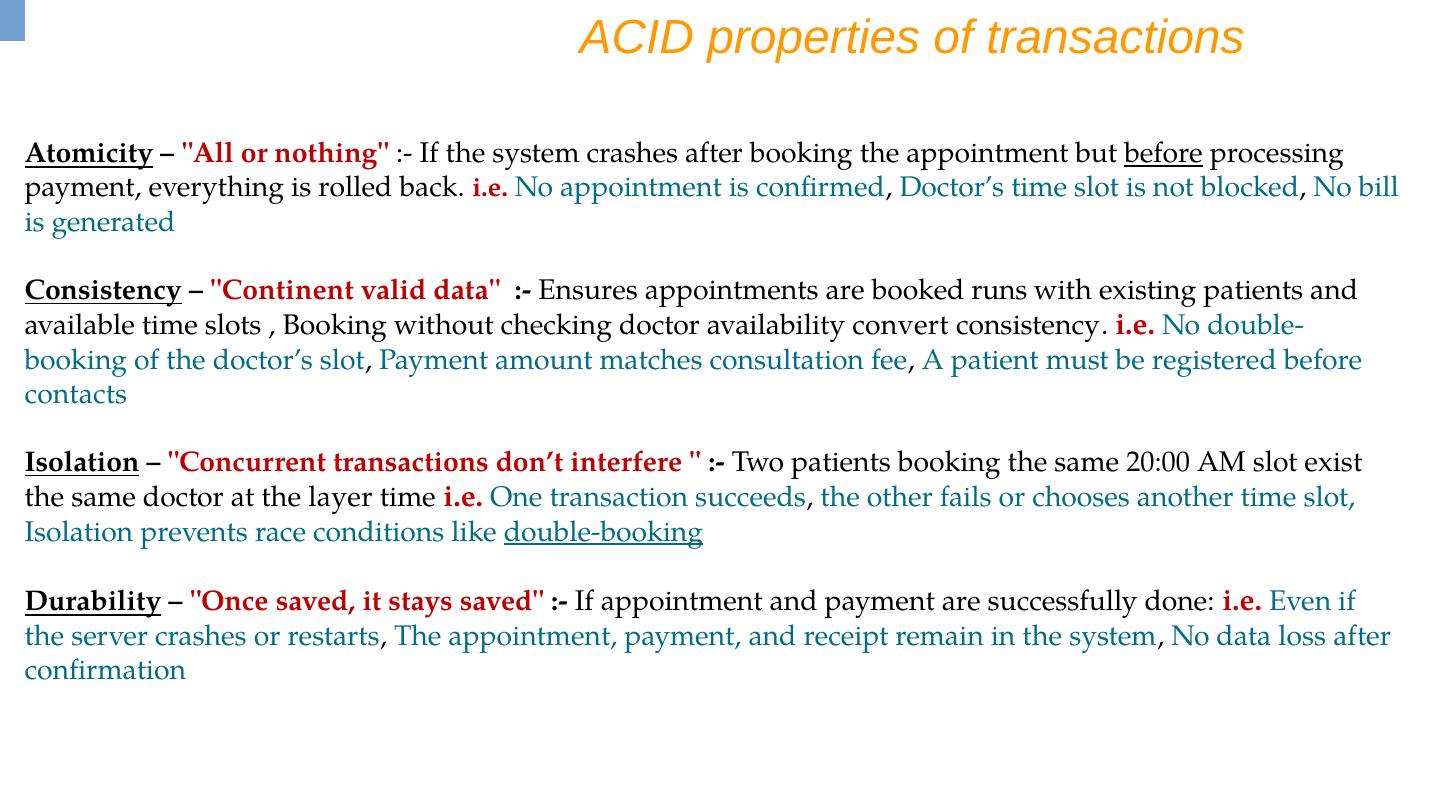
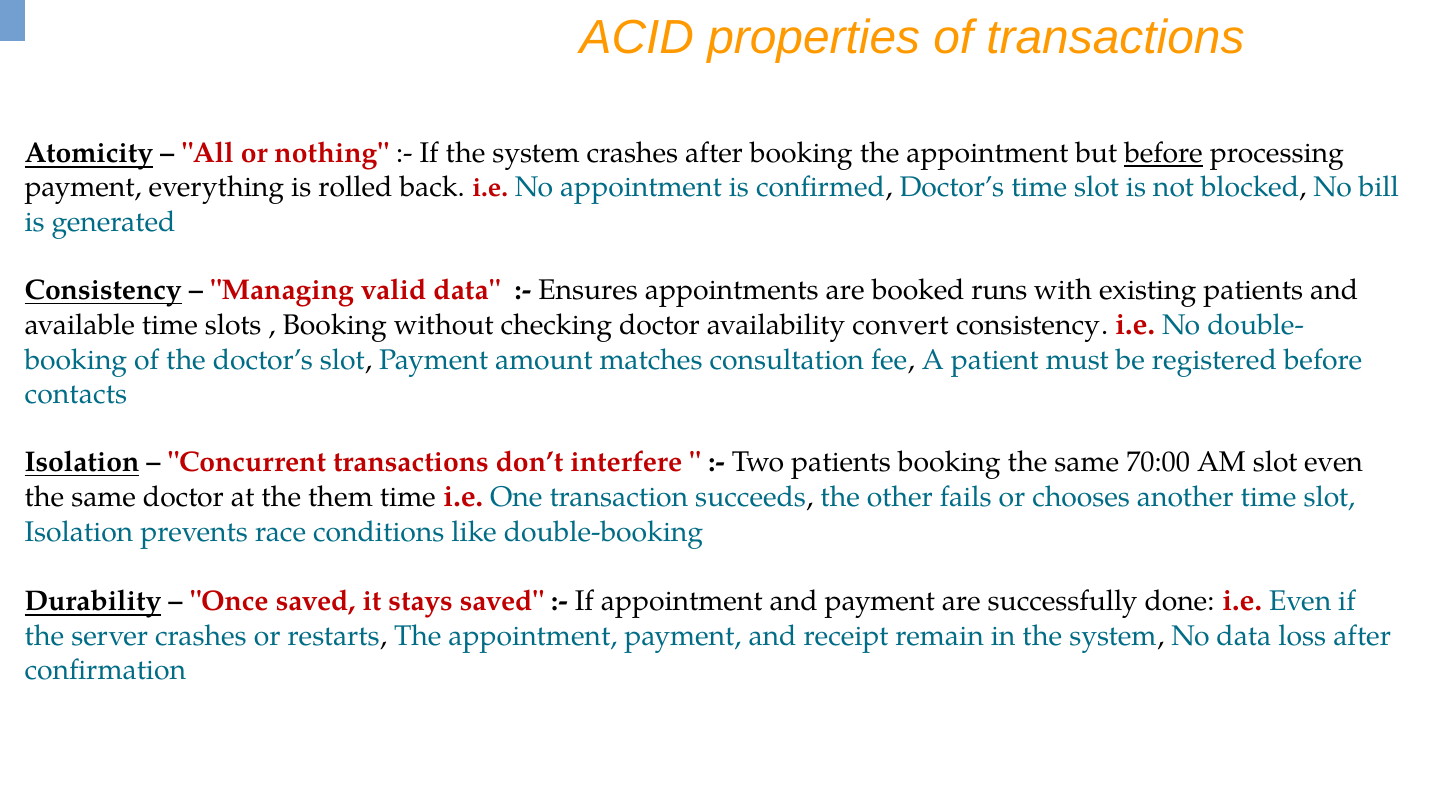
Continent: Continent -> Managing (282, 290)
20:00: 20:00 -> 70:00 (1158, 462)
slot exist: exist -> even (1334, 462)
layer: layer -> them (340, 498)
double-booking underline: present -> none (604, 532)
